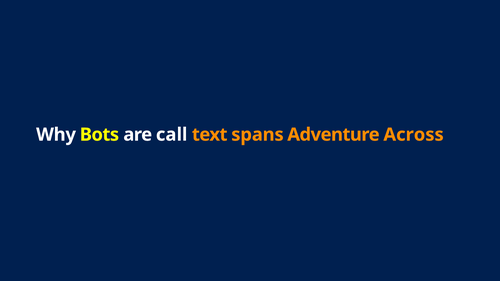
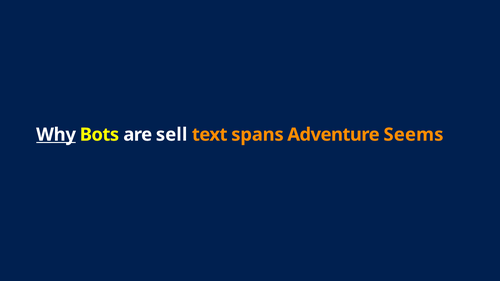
Why underline: none -> present (56, 135)
call: call -> sell (172, 135)
Across: Across -> Seems (413, 135)
